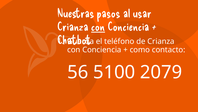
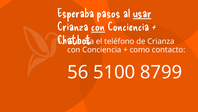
Nuestras: Nuestras -> Esperaba (76, 13)
usar underline: none -> present (142, 13)
2079: 2079 -> 8799 (161, 72)
